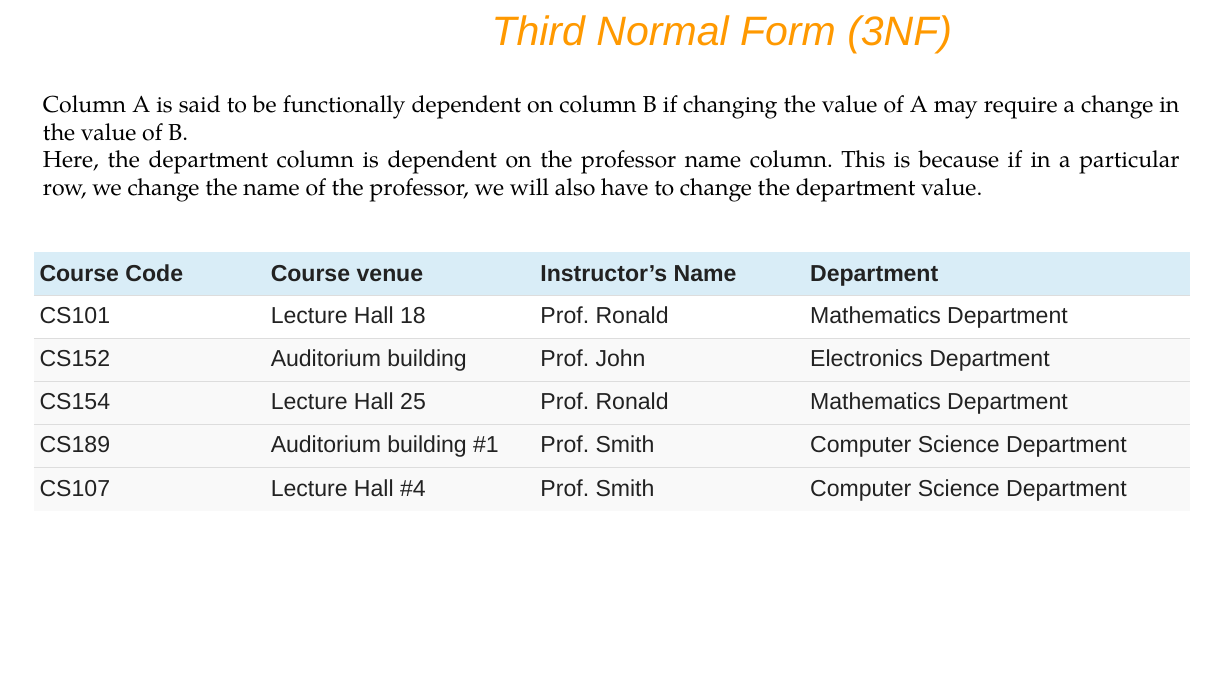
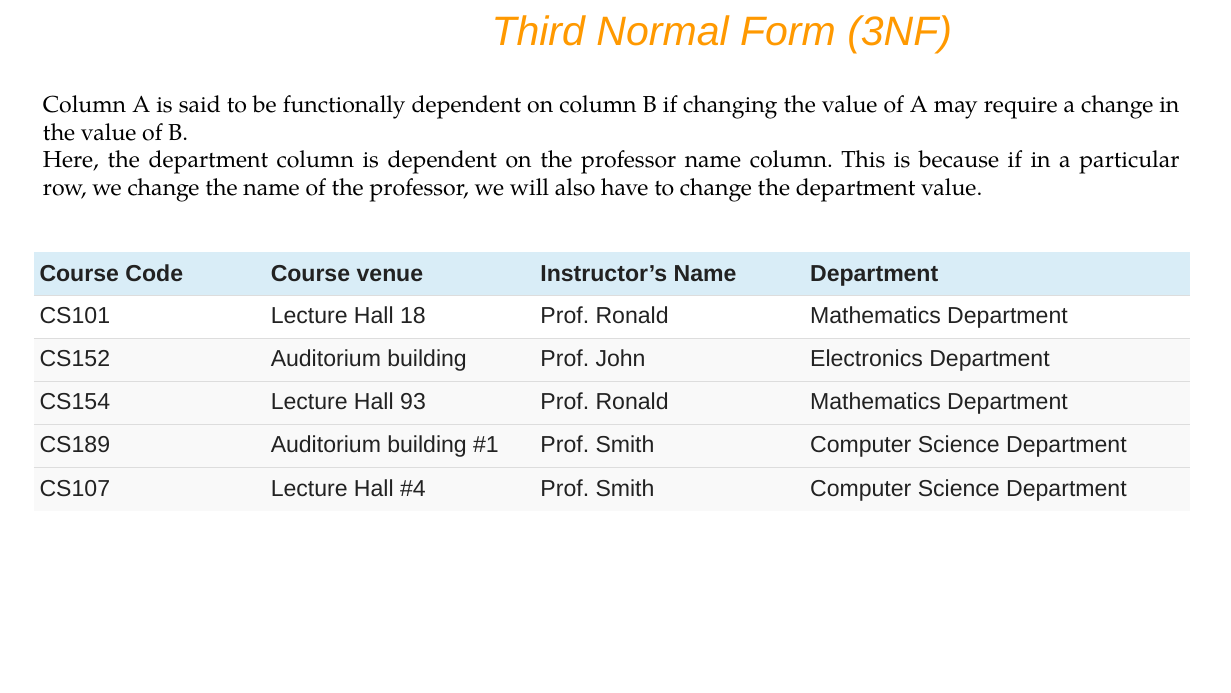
25: 25 -> 93 (413, 402)
